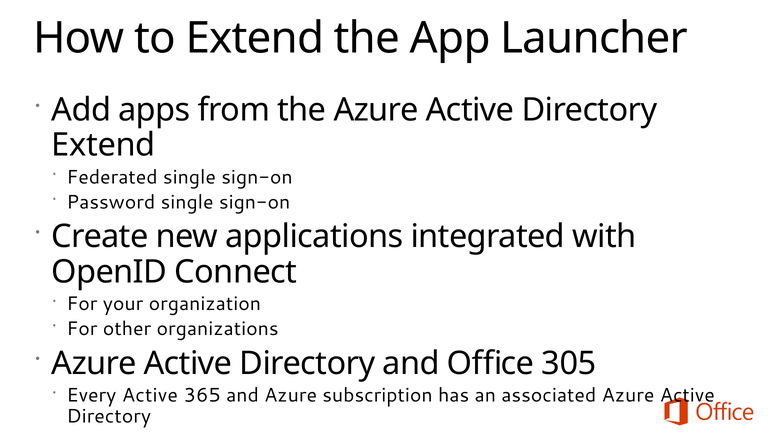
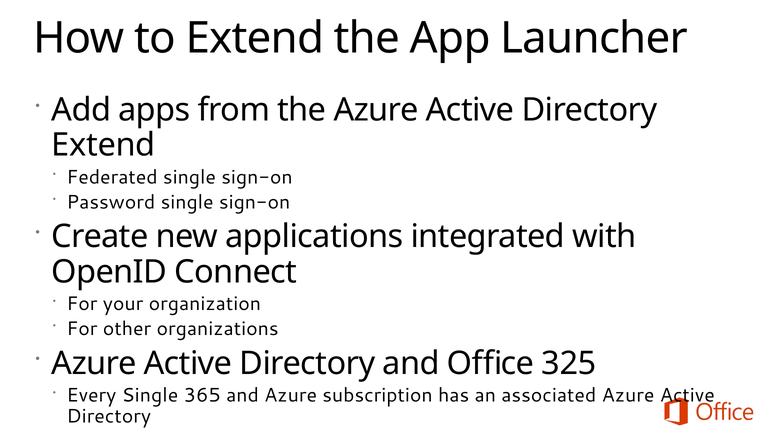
305: 305 -> 325 (569, 364)
Every Active: Active -> Single (150, 396)
